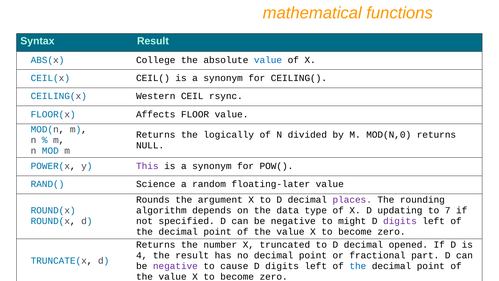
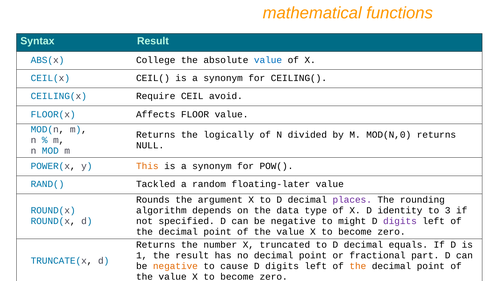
Western: Western -> Require (156, 96)
rsync: rsync -> avoid (226, 96)
This colour: purple -> orange (147, 166)
Science: Science -> Tackled (156, 184)
updating: updating -> identity (400, 210)
7: 7 -> 3 (448, 210)
opened: opened -> equals (408, 245)
4: 4 -> 1 (142, 255)
negative colour: purple -> orange (175, 266)
the colour: blue -> orange (358, 266)
